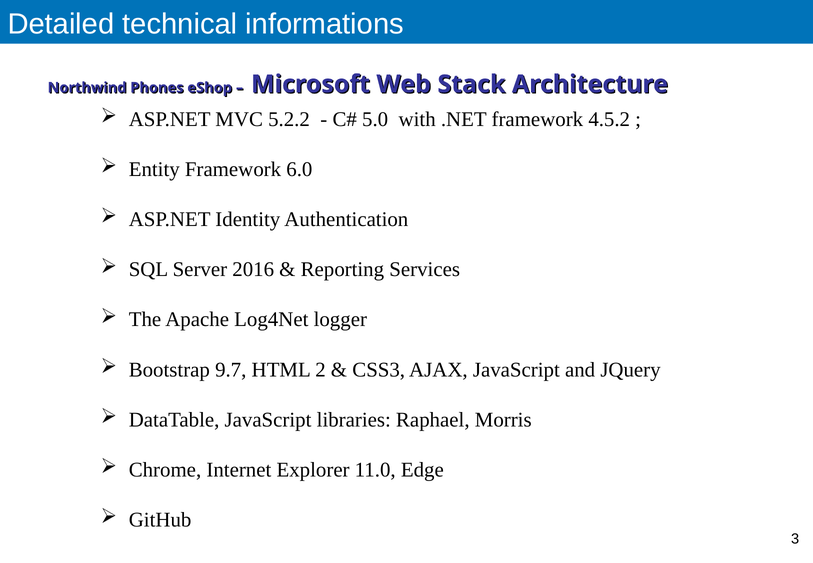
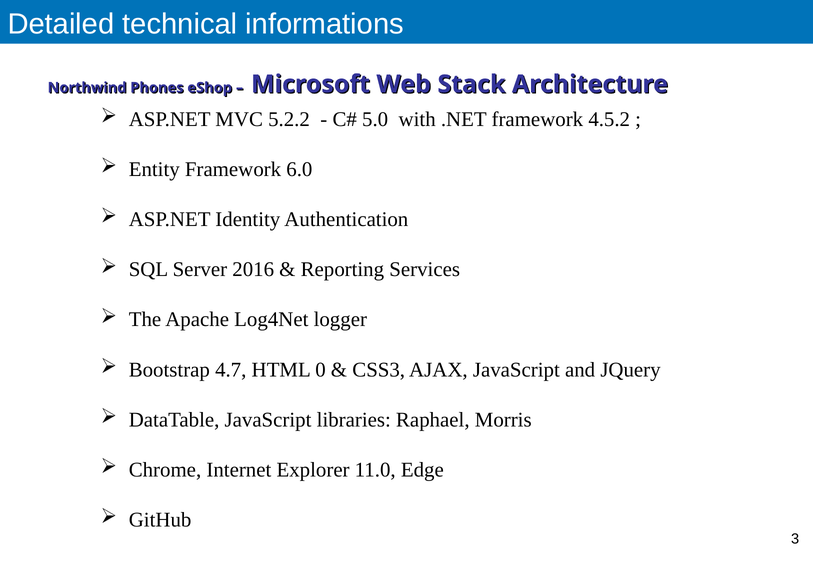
9.7: 9.7 -> 4.7 (231, 370)
2: 2 -> 0 (320, 370)
